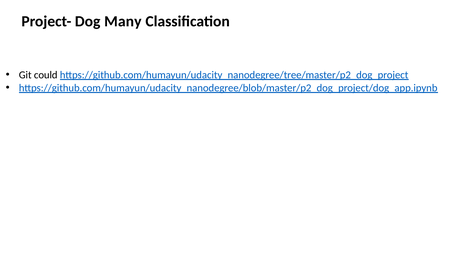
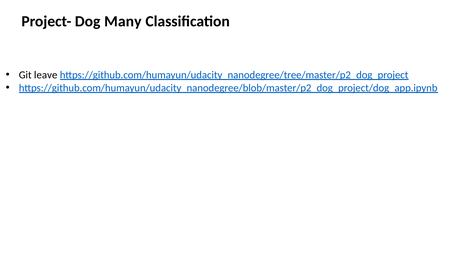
could: could -> leave (46, 75)
